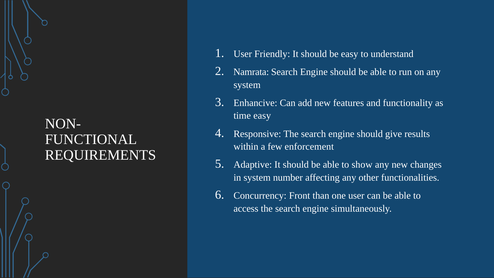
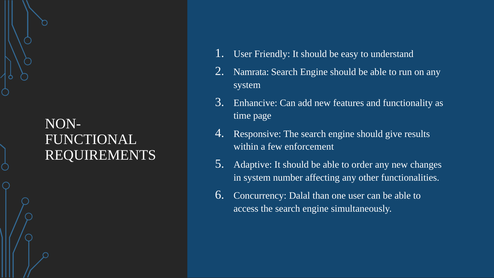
time easy: easy -> page (262, 116)
show: show -> order (362, 165)
Front: Front -> Dalal (300, 196)
